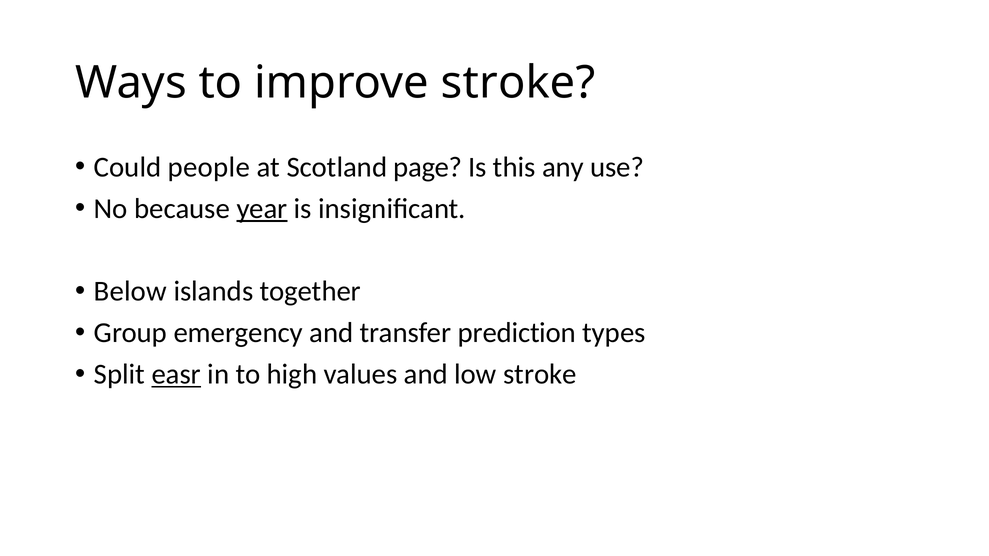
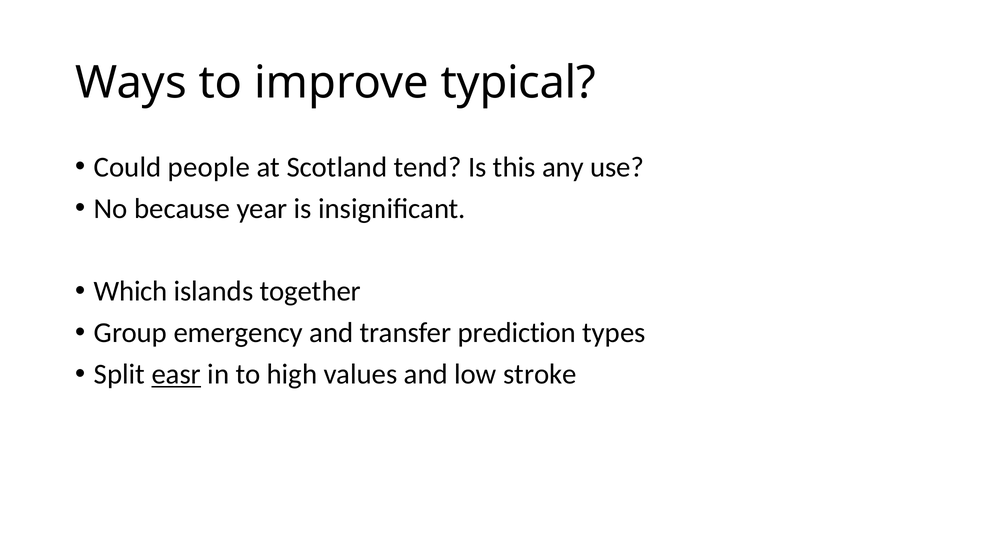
improve stroke: stroke -> typical (518, 83)
page: page -> tend (428, 167)
year underline: present -> none (262, 209)
Below: Below -> Which (131, 292)
